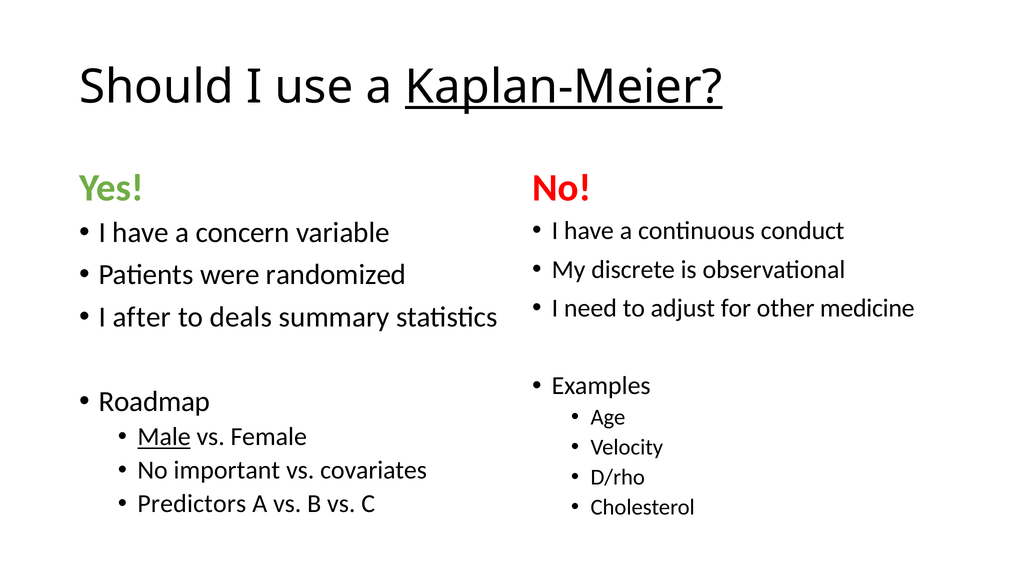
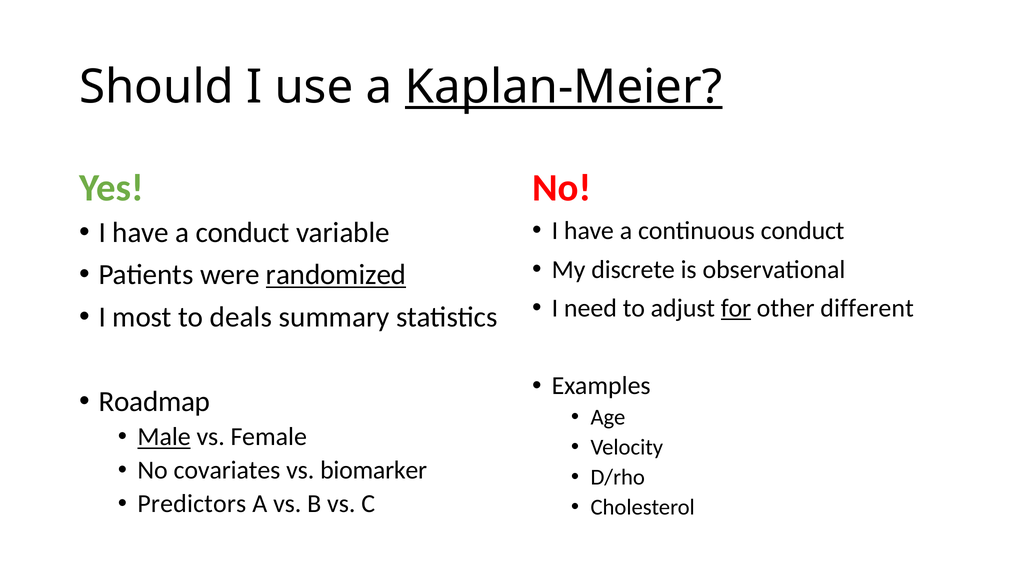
a concern: concern -> conduct (243, 232)
randomized underline: none -> present (336, 275)
for underline: none -> present (736, 308)
medicine: medicine -> different (867, 308)
after: after -> most (142, 317)
important: important -> covariates (227, 470)
covariates: covariates -> biomarker (374, 470)
